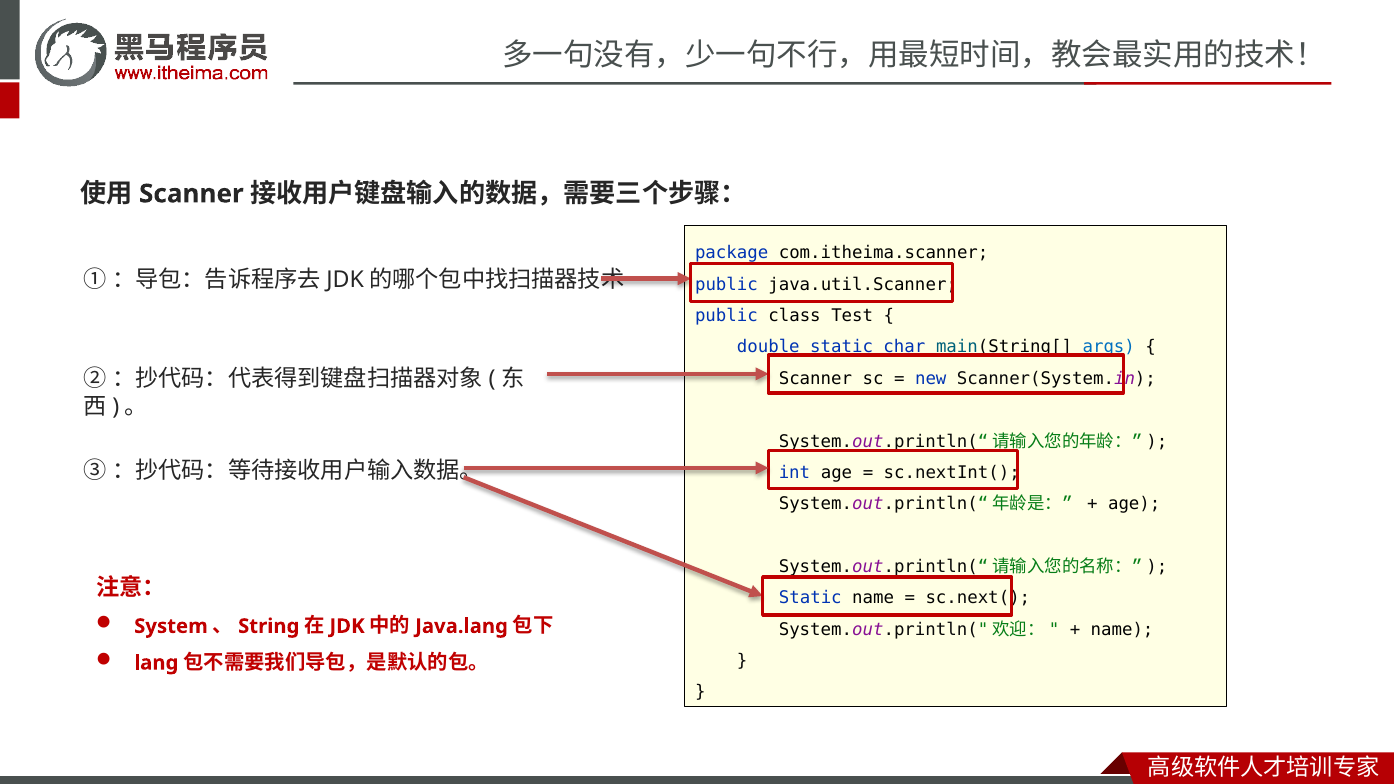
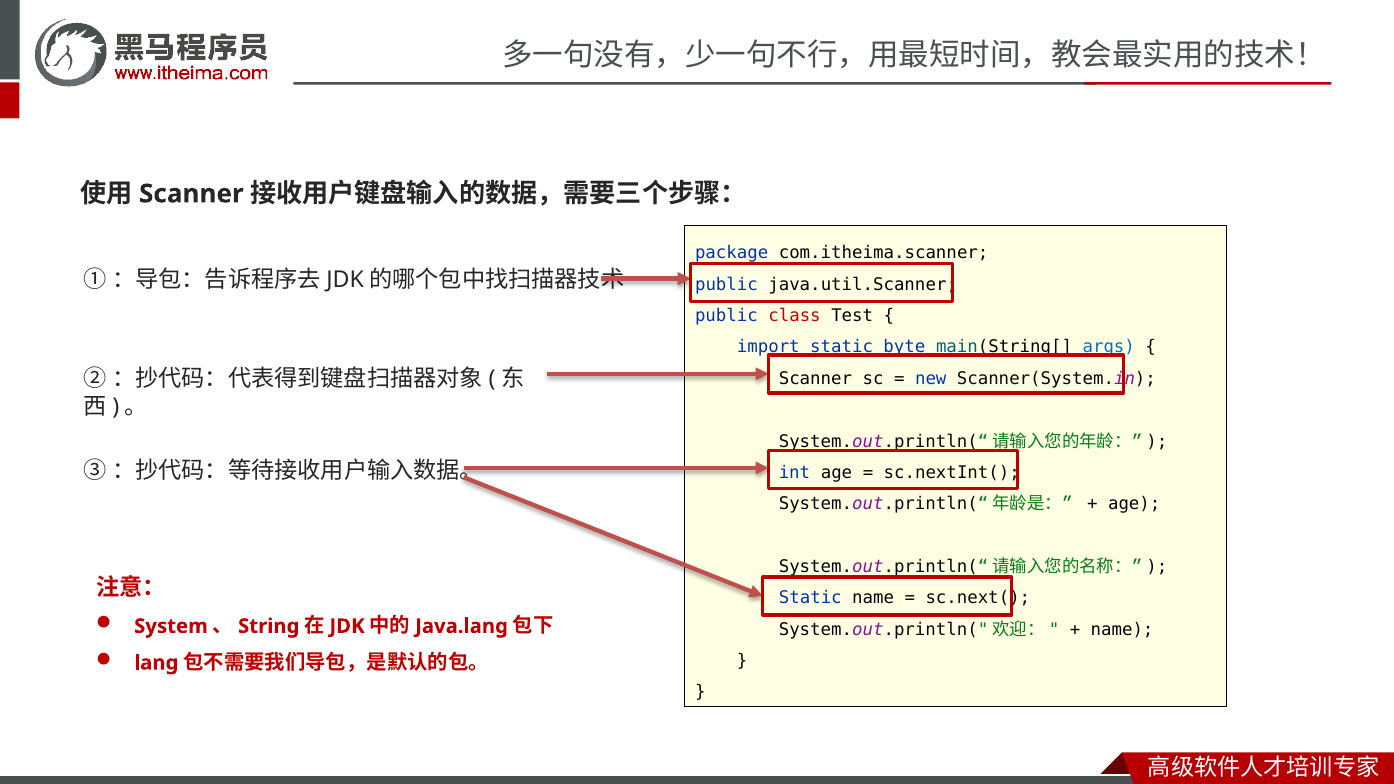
class colour: black -> red (795, 316)
double: double -> import (768, 347)
char: char -> byte (904, 347)
